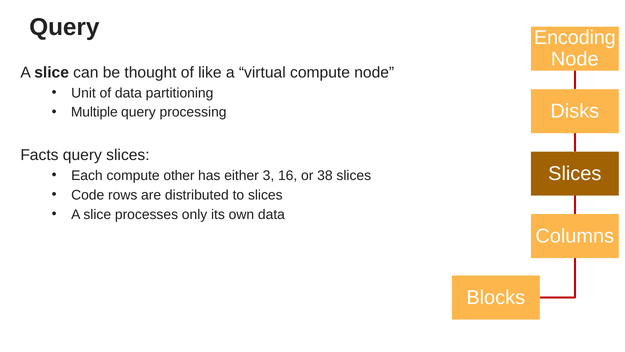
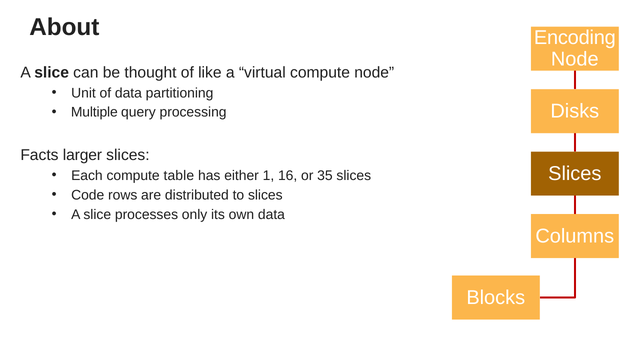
Query: Query -> About (64, 27)
Facts query: query -> larger (82, 155)
other: other -> table (179, 175)
3: 3 -> 1 (268, 175)
38: 38 -> 35 (325, 175)
